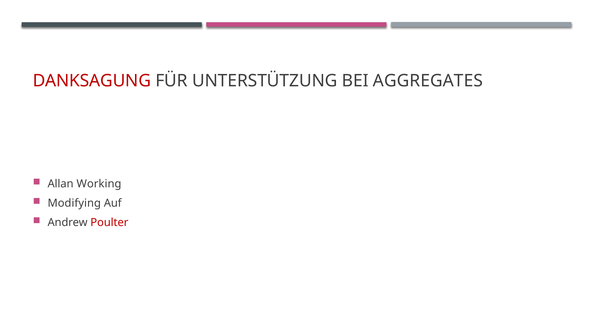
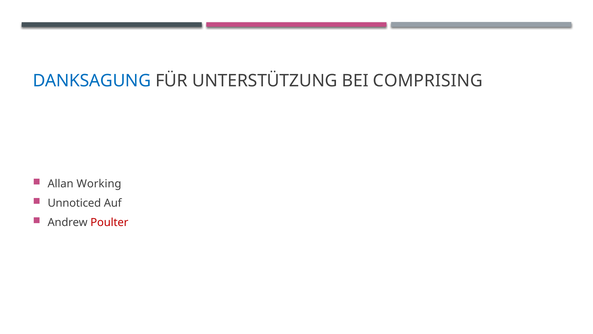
DANKSAGUNG colour: red -> blue (92, 81)
AGGREGATES: AGGREGATES -> COMPRISING (428, 81)
Modifying: Modifying -> Unnoticed (74, 203)
